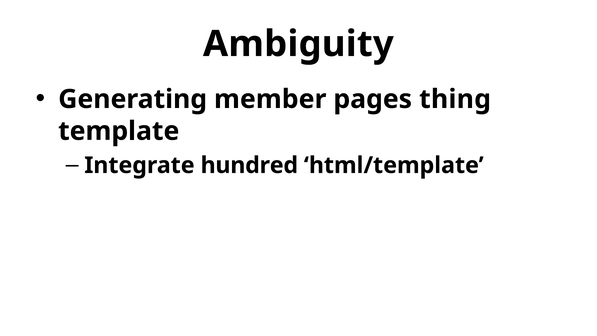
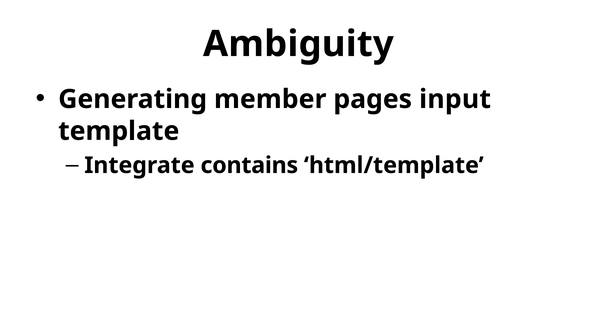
thing: thing -> input (455, 99)
hundred: hundred -> contains (249, 165)
